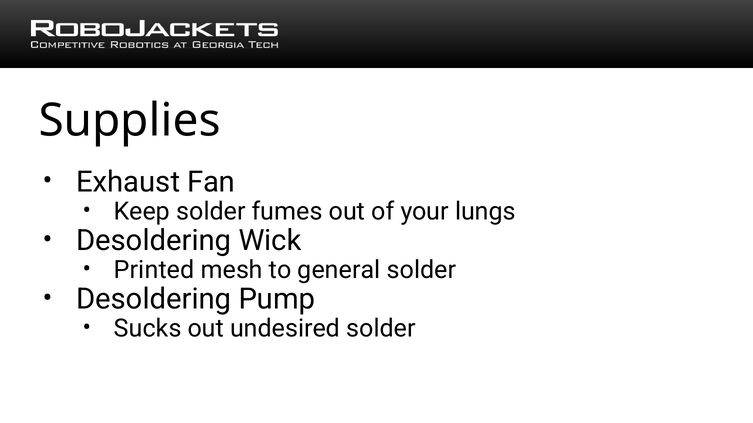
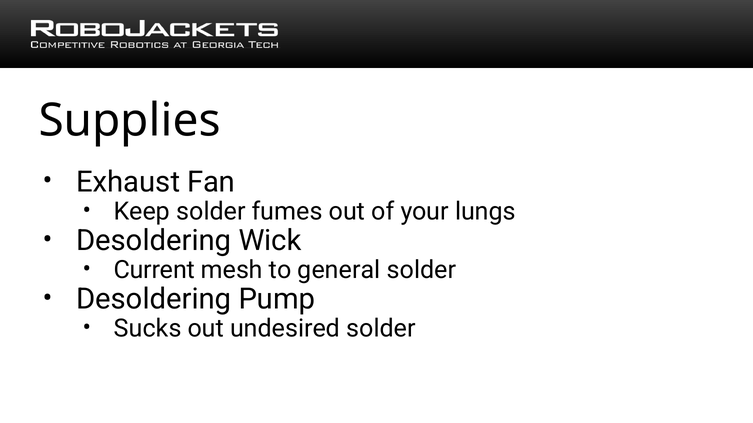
Printed: Printed -> Current (154, 270)
